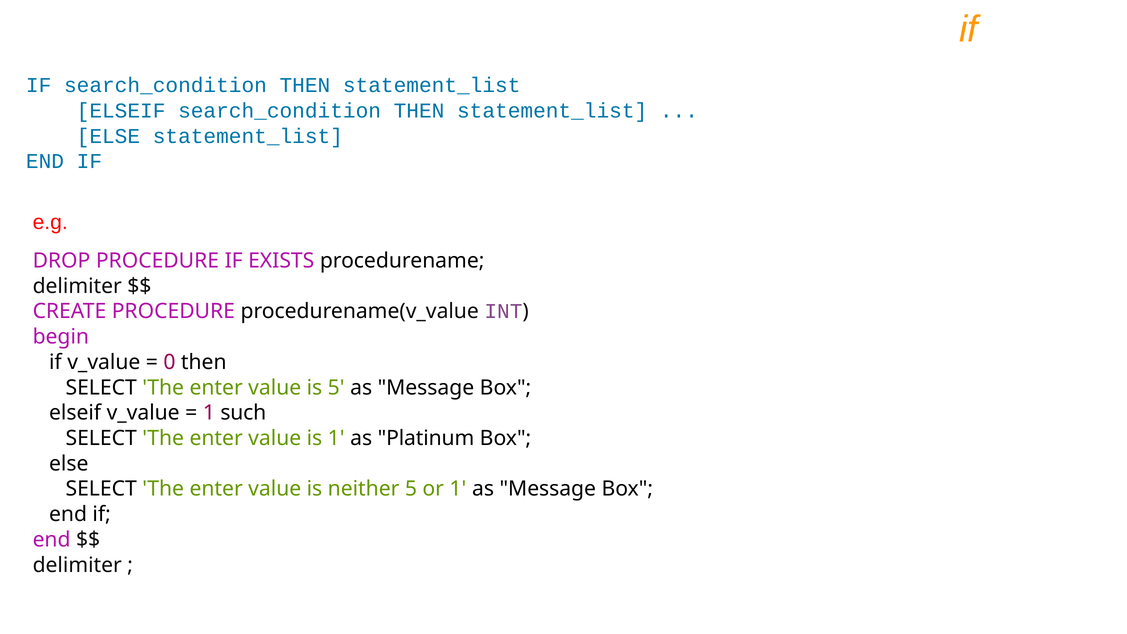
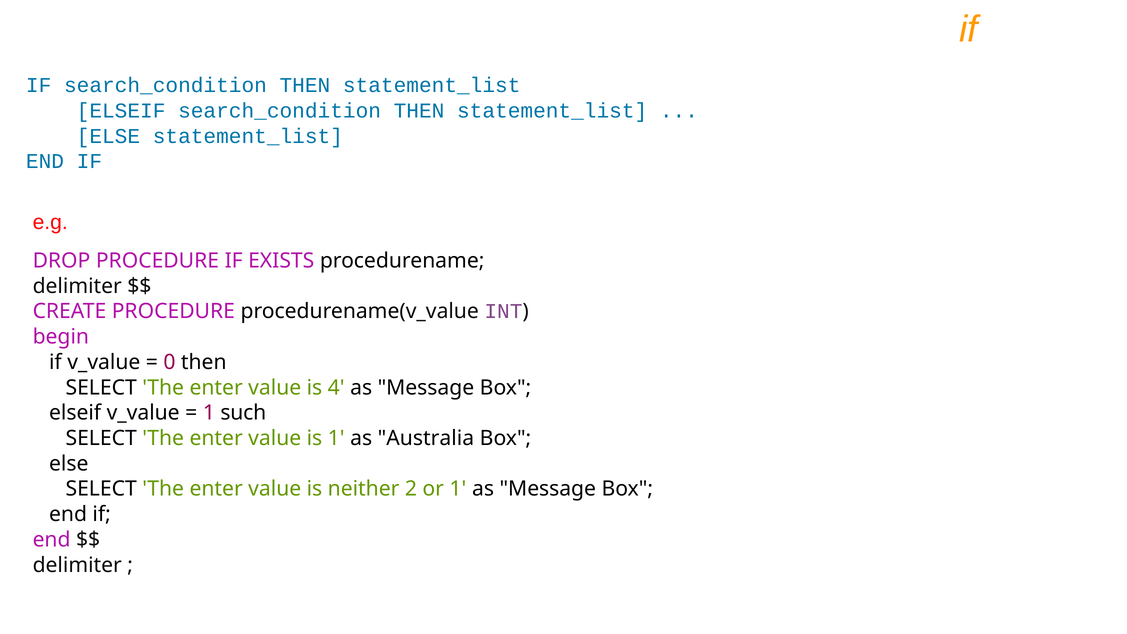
is 5: 5 -> 4 (336, 388)
Platinum: Platinum -> Australia (426, 438)
neither 5: 5 -> 2 (411, 489)
